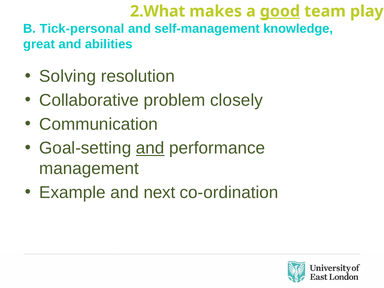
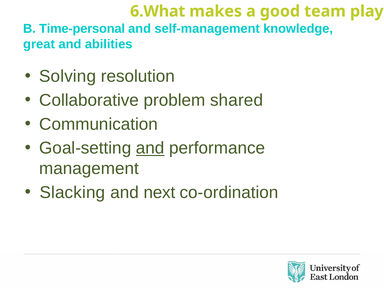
2.What: 2.What -> 6.What (158, 11)
good underline: present -> none (280, 11)
Tick-personal: Tick-personal -> Time-personal (82, 29)
closely: closely -> shared (237, 100)
Example: Example -> Slacking (72, 192)
